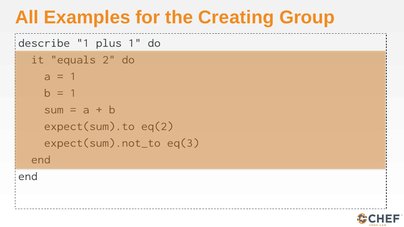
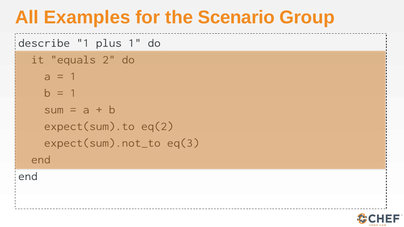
Creating: Creating -> Scenario (236, 17)
